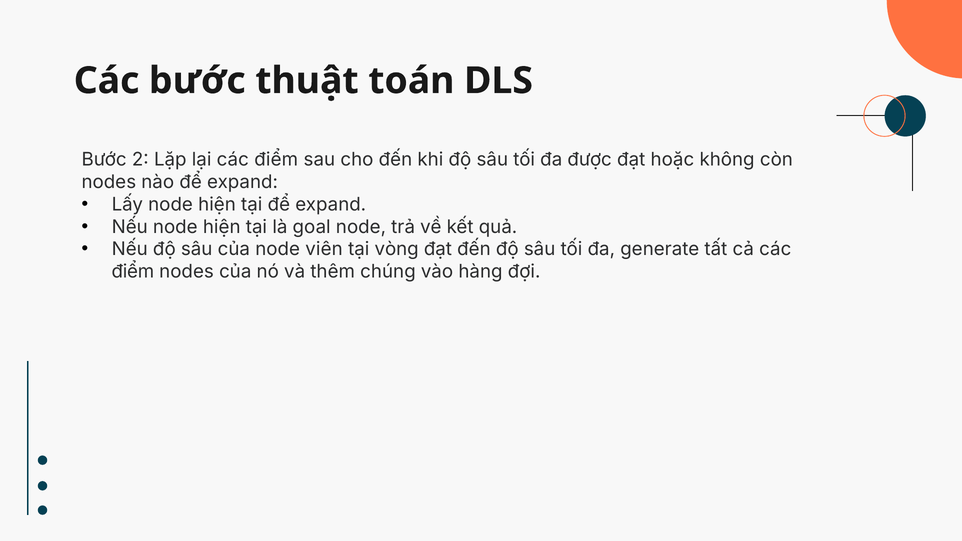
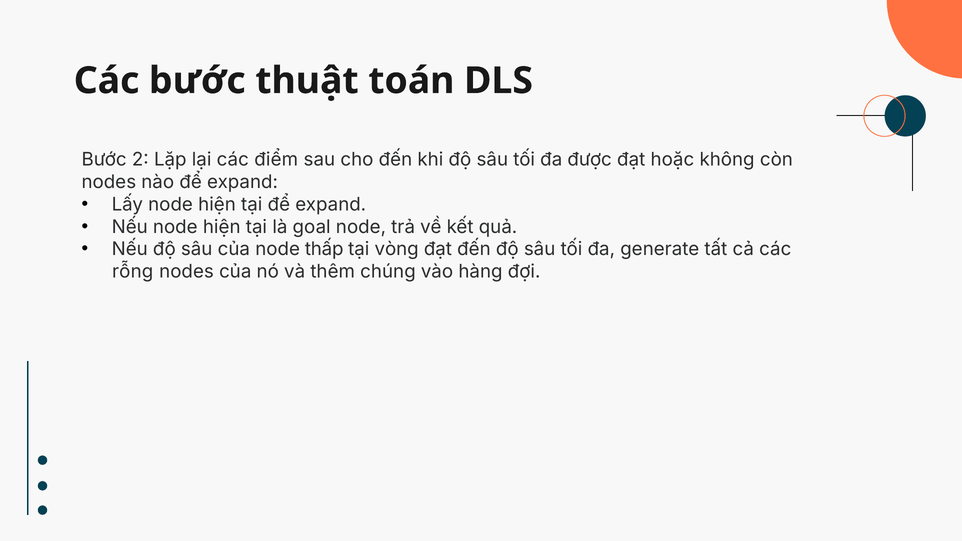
viên: viên -> thấp (324, 249)
điểm: điểm -> rỗng (133, 272)
